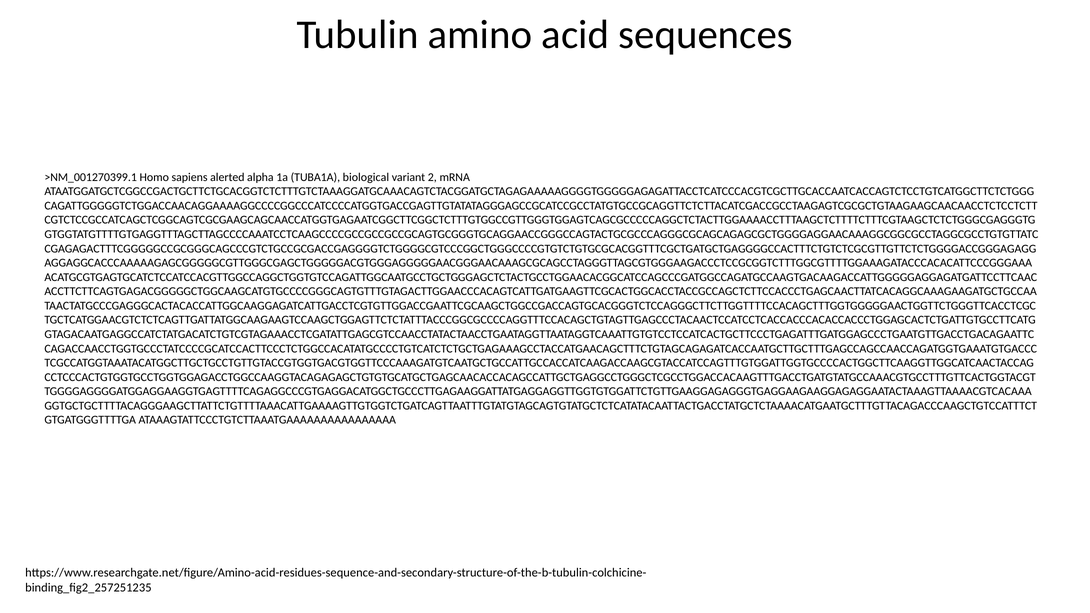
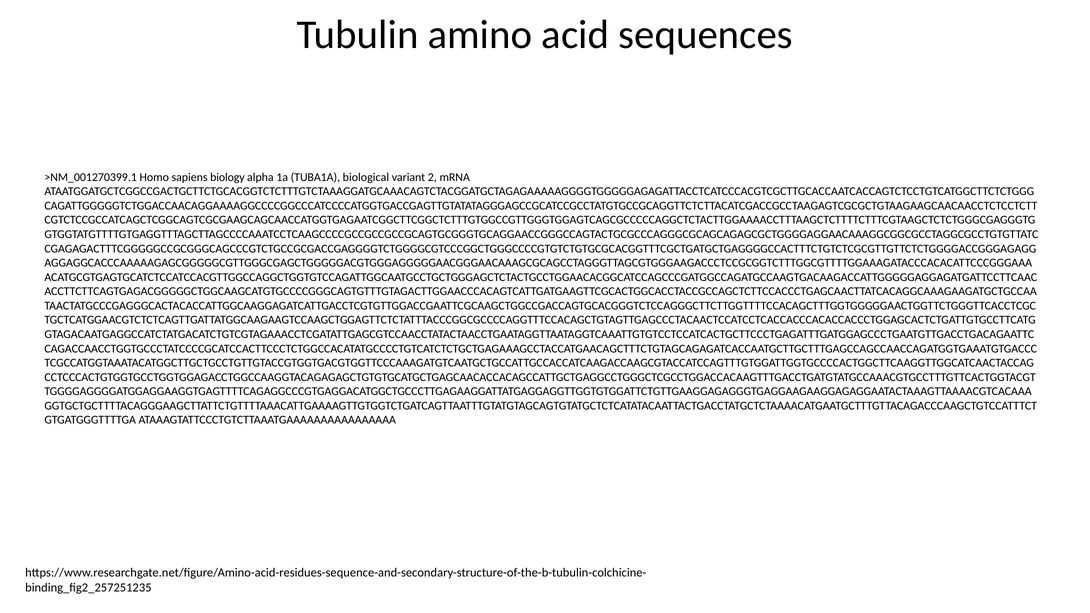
alerted: alerted -> biology (227, 177)
